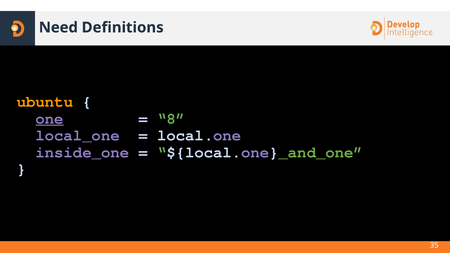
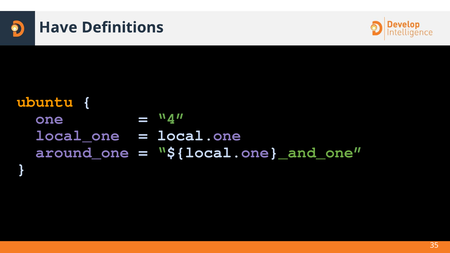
Need: Need -> Have (58, 28)
one underline: present -> none (50, 119)
8: 8 -> 4 (171, 119)
inside_one: inside_one -> around_one (82, 152)
